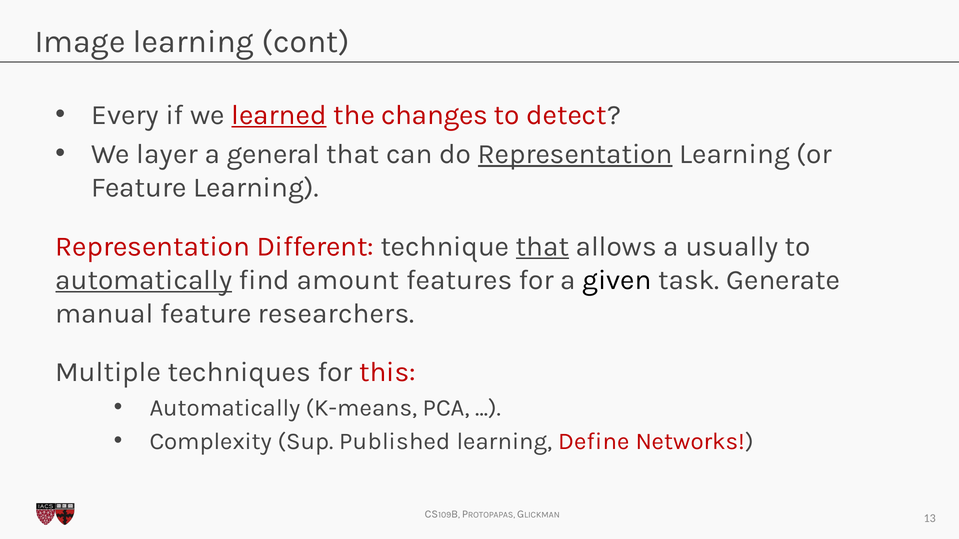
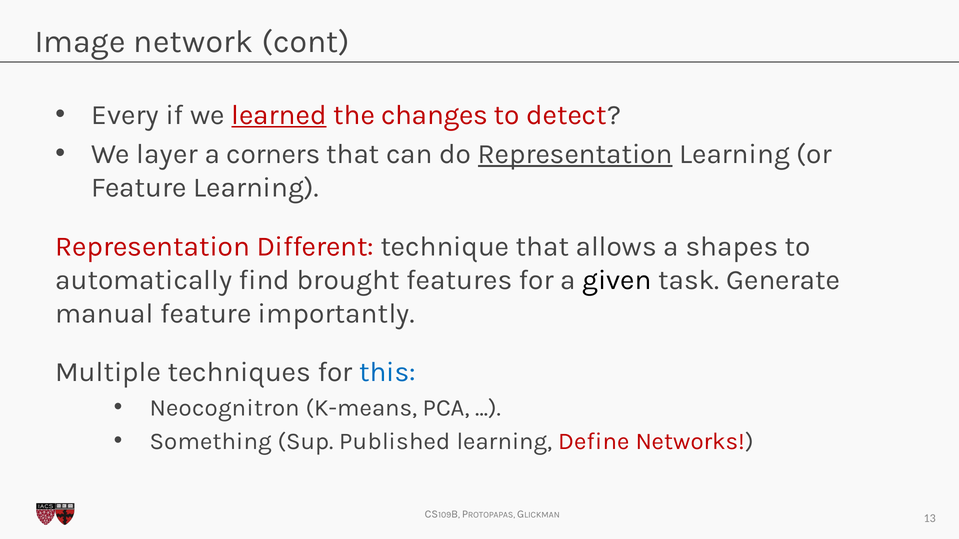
Image learning: learning -> network (193, 42)
general: general -> corners (273, 154)
that underline: present -> none (543, 246)
usually: usually -> shapes (732, 246)
automatically underline: present -> none (144, 280)
amount: amount -> brought (348, 280)
researchers: researchers -> importantly (336, 314)
this colour: red -> blue (387, 372)
Automatically: Automatically -> Neocognitron (225, 408)
Complexity: Complexity -> Something (211, 442)
